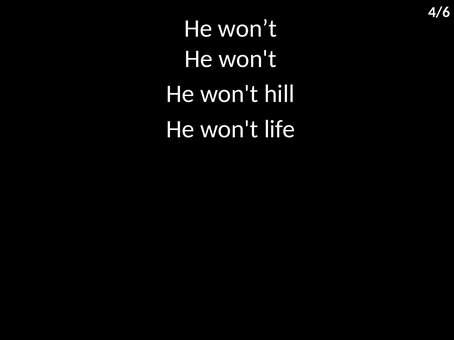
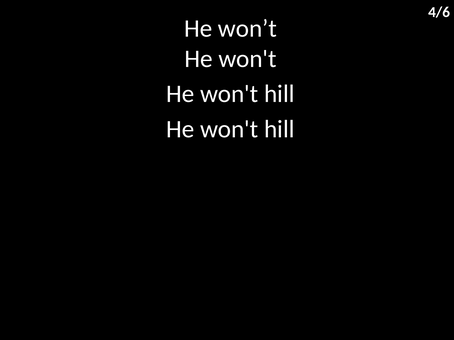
life: life -> hill (279, 129)
